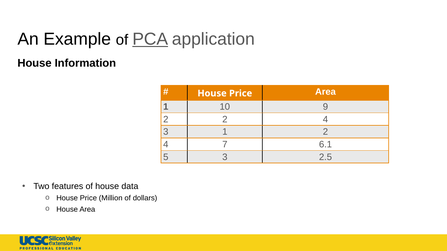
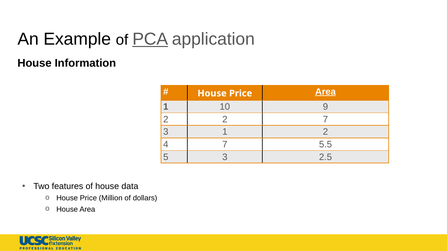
Area underline: none -> present (325, 92)
2 2 4: 4 -> 7 (325, 120)
6.1: 6.1 -> 5.5 (325, 145)
